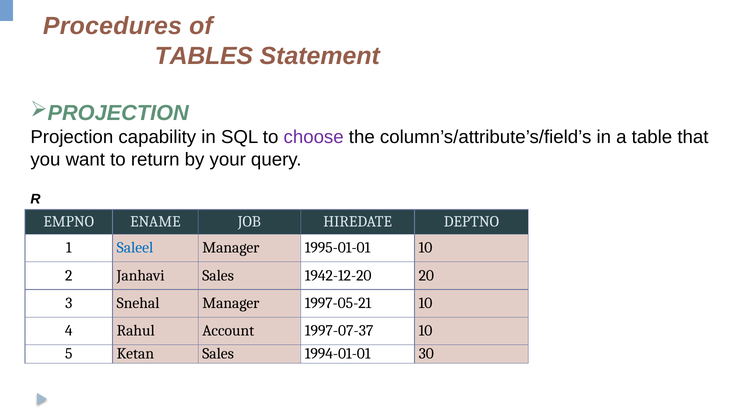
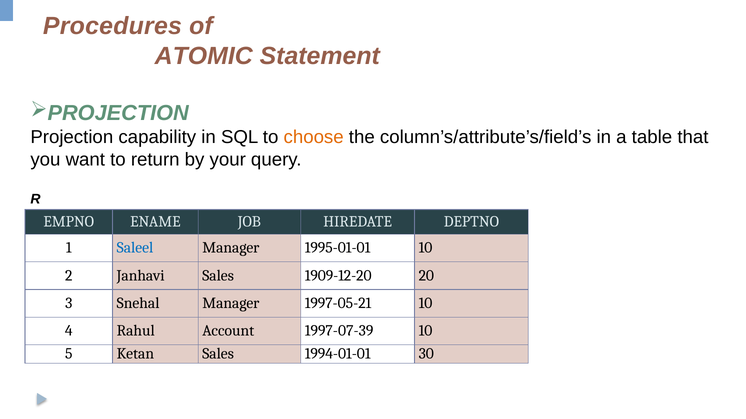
TABLES: TABLES -> ATOMIC (204, 56)
choose colour: purple -> orange (314, 137)
1942-12-20: 1942-12-20 -> 1909-12-20 (338, 276)
1997-07-37: 1997-07-37 -> 1997-07-39 (339, 331)
